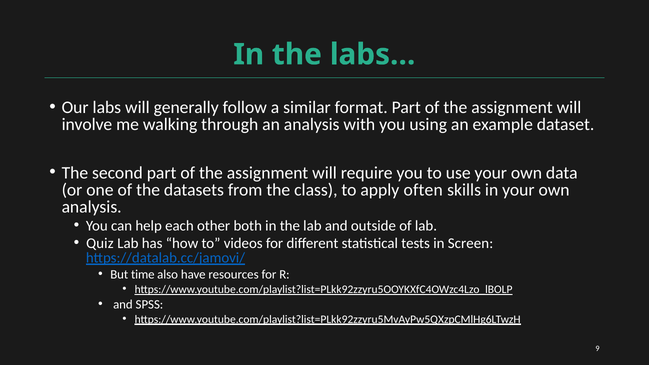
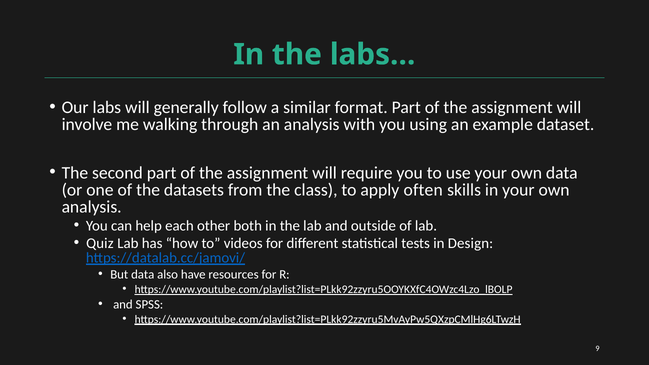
Screen: Screen -> Design (470, 243)
But time: time -> data (143, 274)
